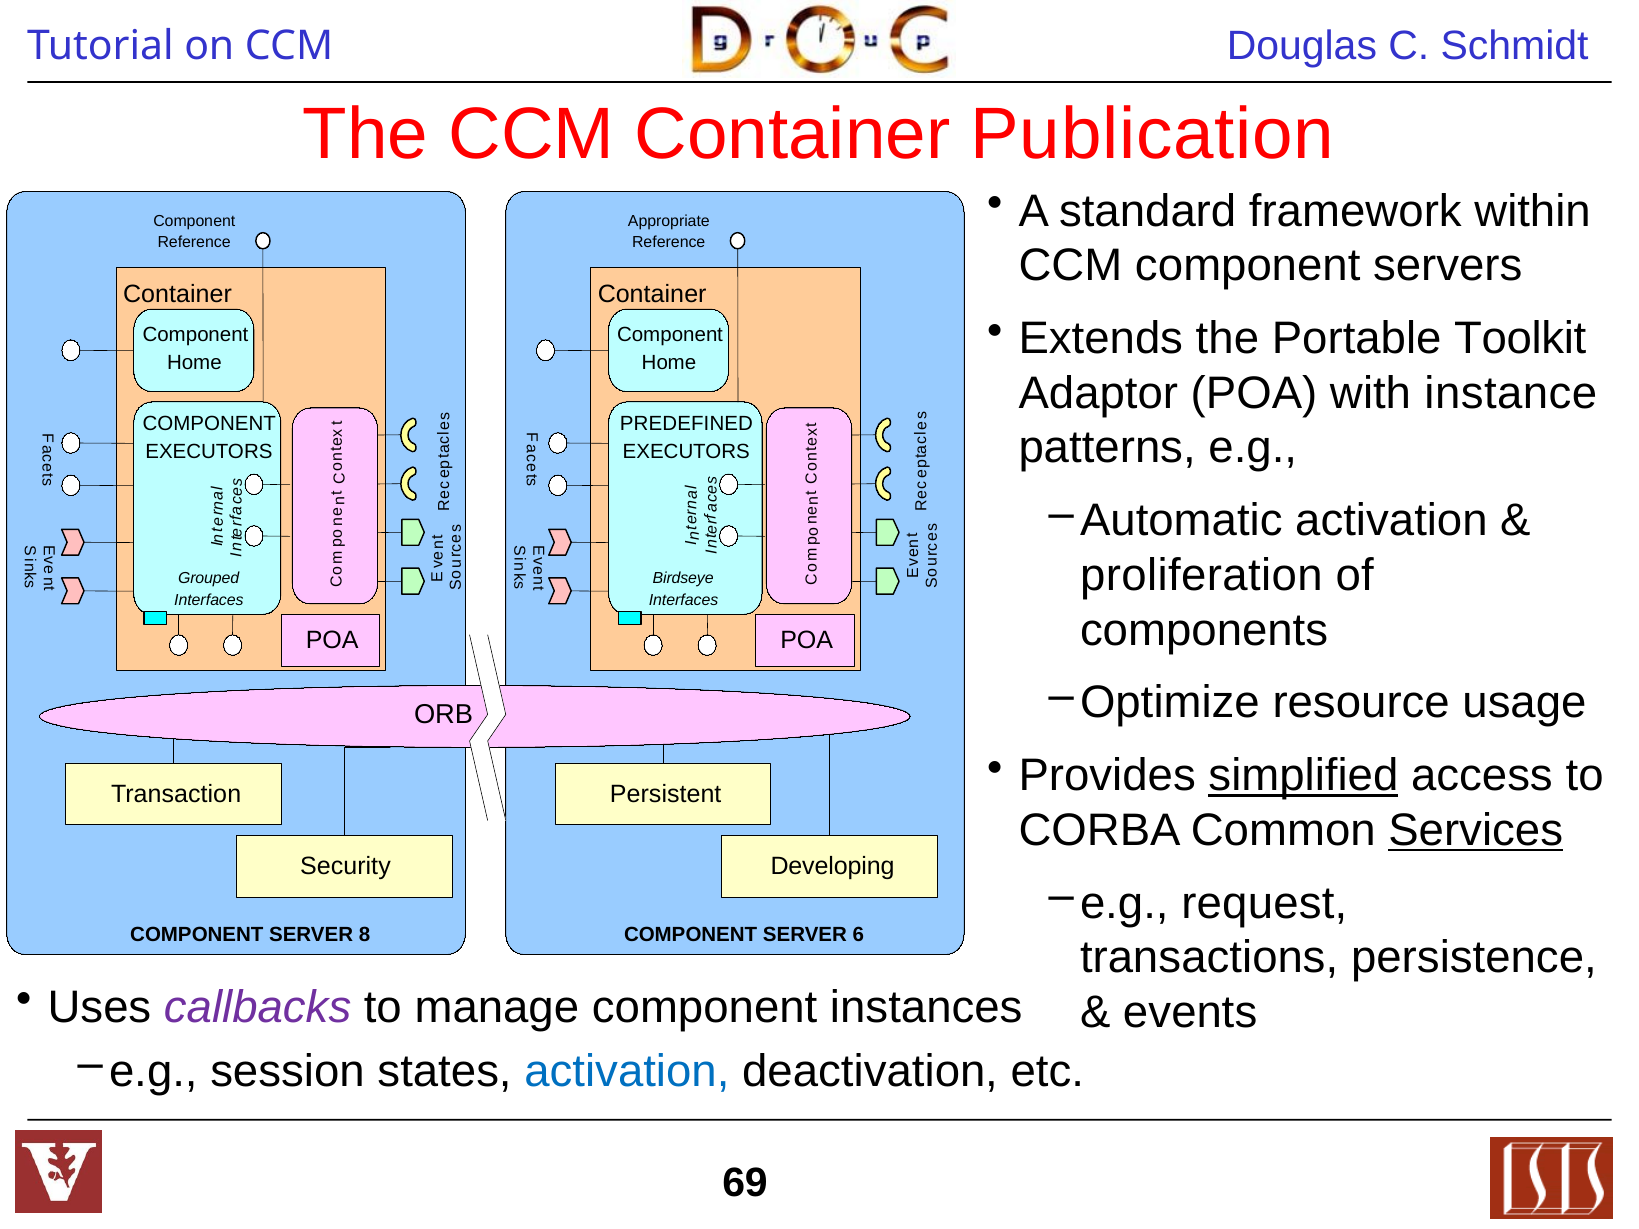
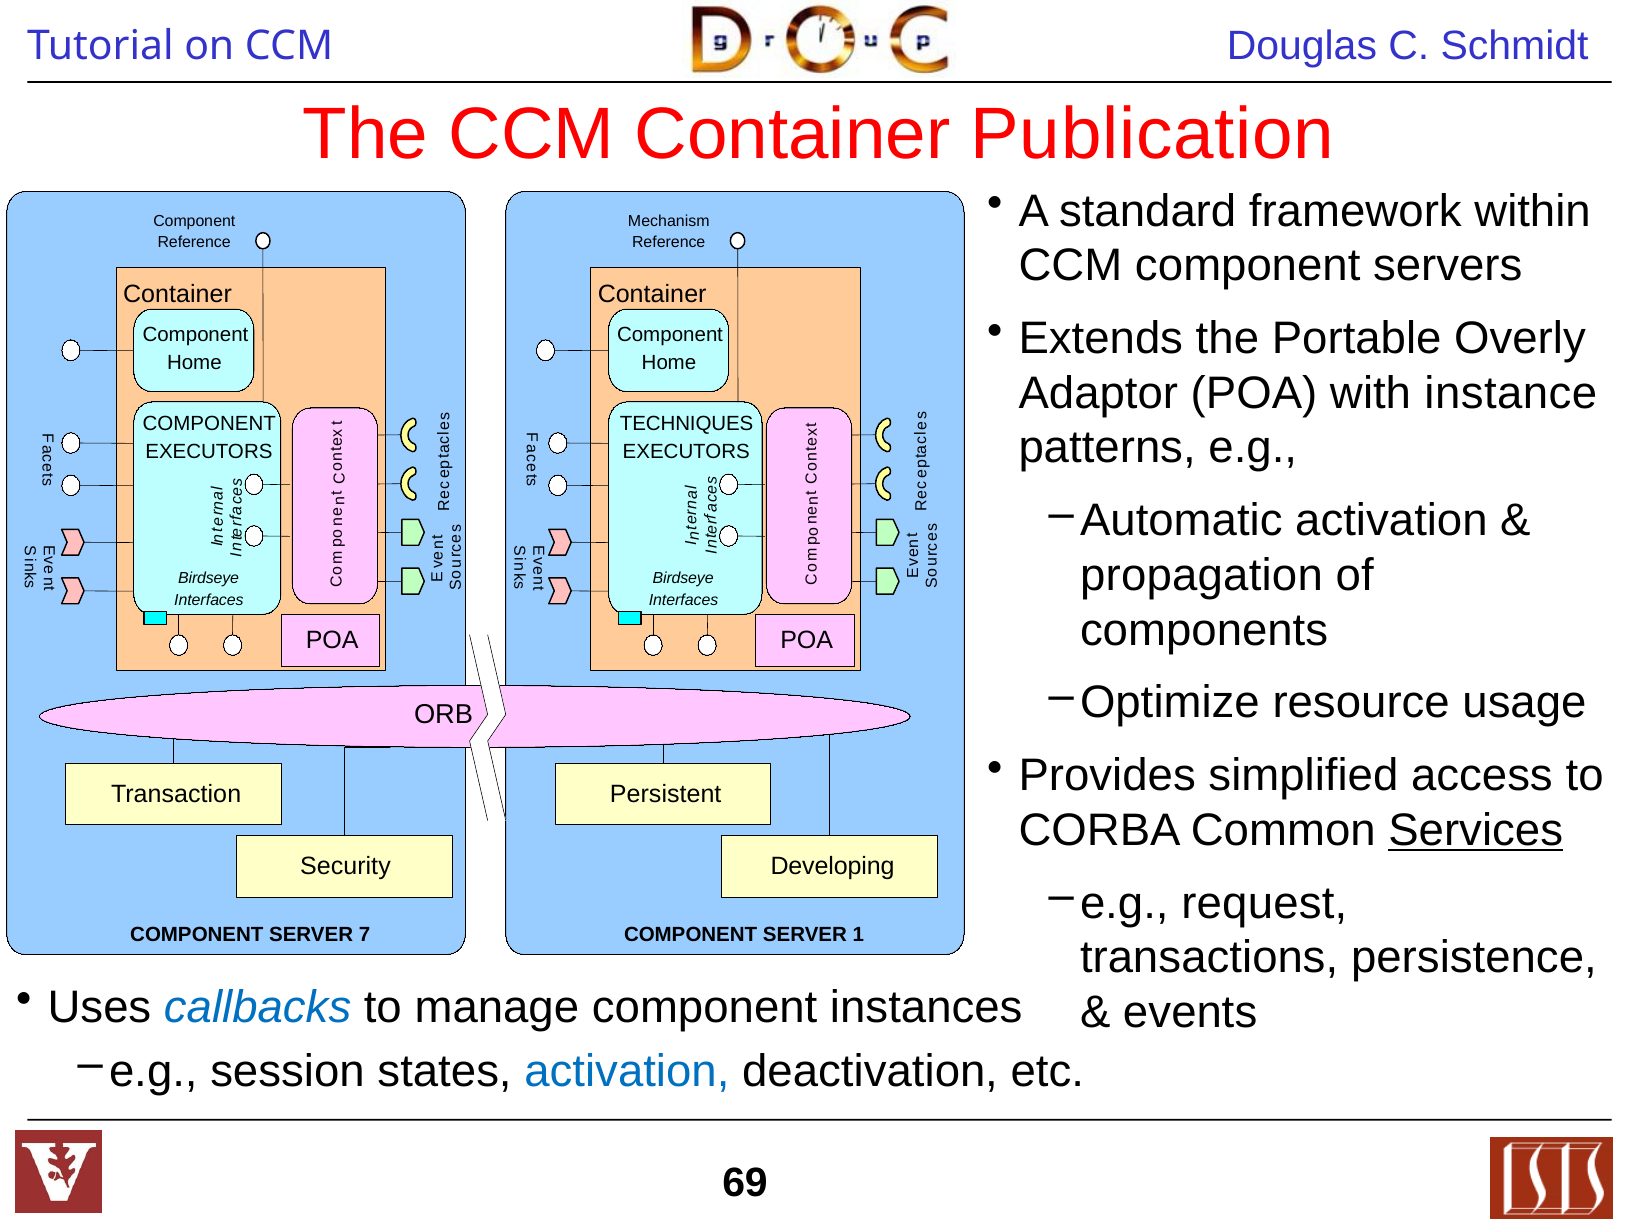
Appropriate: Appropriate -> Mechanism (669, 221)
Toolkit: Toolkit -> Overly (1520, 339)
PREDEFINED: PREDEFINED -> TECHNIQUES (687, 424)
proliferation: proliferation -> propagation (1201, 575)
Grouped: Grouped -> Birdseye (209, 579)
simplified underline: present -> none (1303, 776)
8: 8 -> 7 (365, 935)
6: 6 -> 1 (858, 935)
callbacks colour: purple -> blue (258, 1007)
